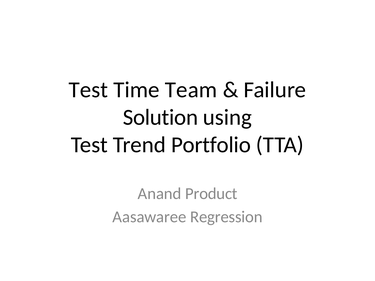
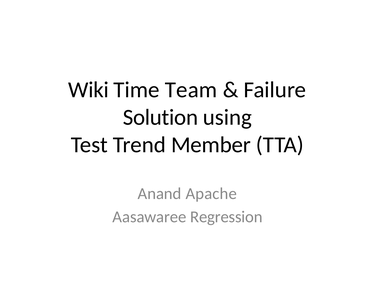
Test: Test -> Wiki (89, 90)
Portfolio: Portfolio -> Member (211, 145)
Product: Product -> Apache (211, 194)
